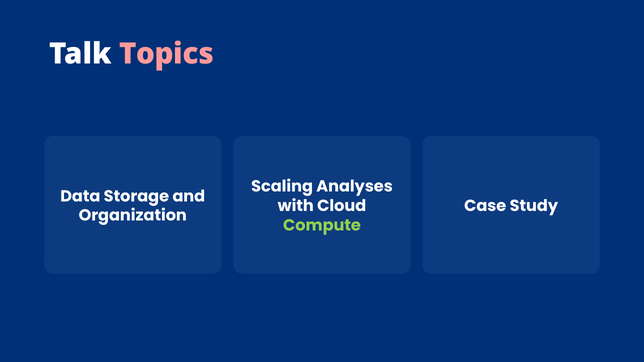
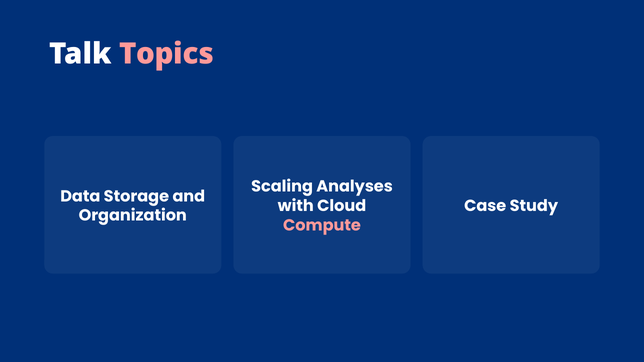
Compute colour: light green -> pink (322, 225)
